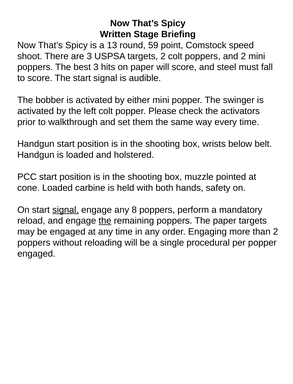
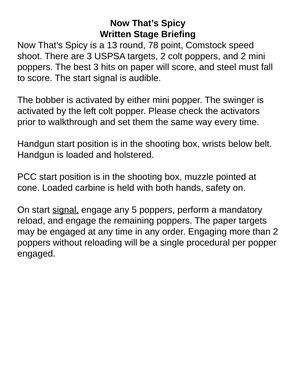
59: 59 -> 78 (153, 45)
8: 8 -> 5 (134, 210)
the underline: present -> none (105, 221)
